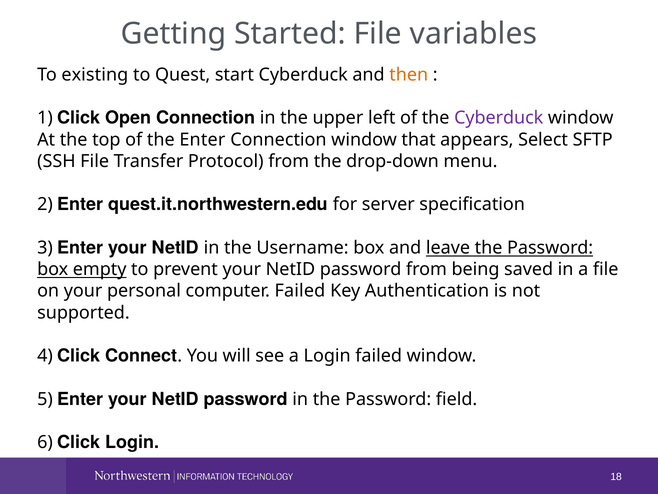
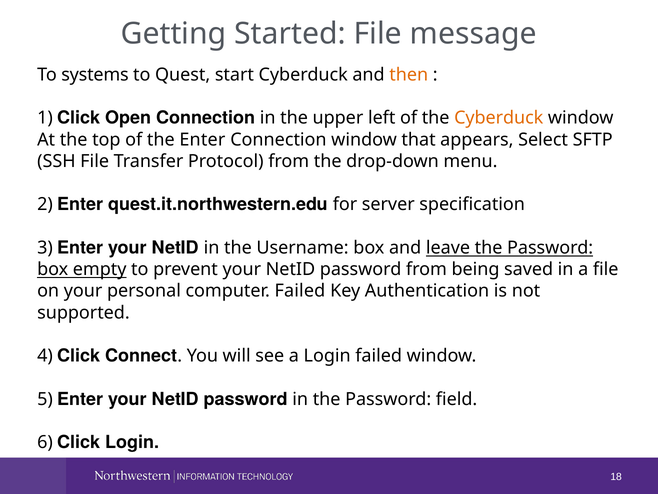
variables: variables -> message (473, 34)
existing: existing -> systems (95, 75)
Cyberduck colour: purple -> orange (499, 118)
